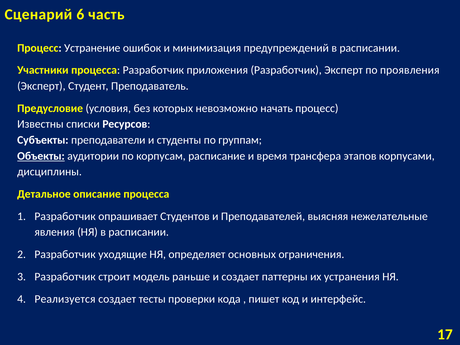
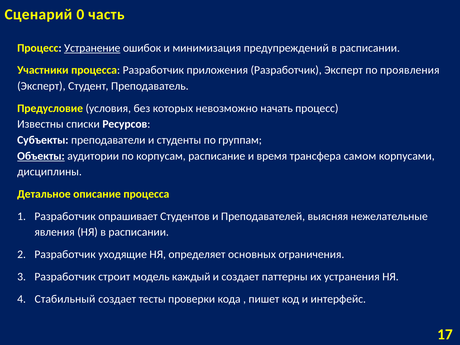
6: 6 -> 0 (80, 14)
Устранение underline: none -> present (92, 48)
этапов: этапов -> самом (360, 156)
раньше: раньше -> каждый (191, 277)
Реализуется: Реализуется -> Стабильный (65, 299)
